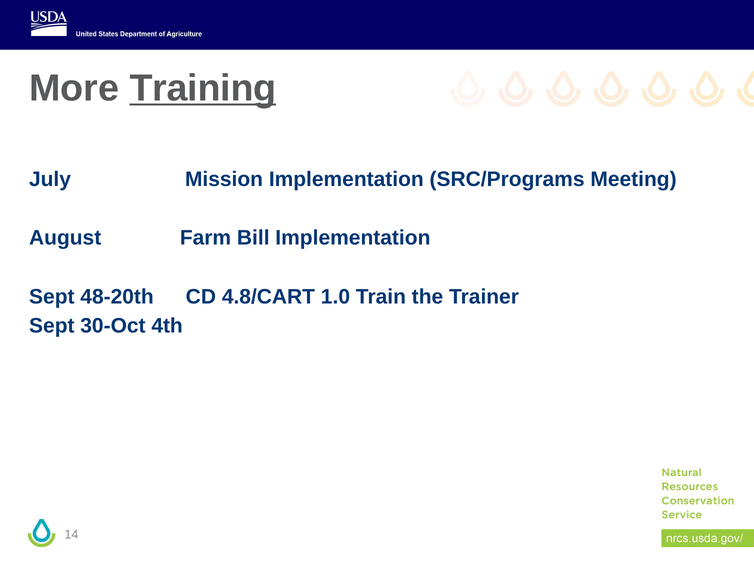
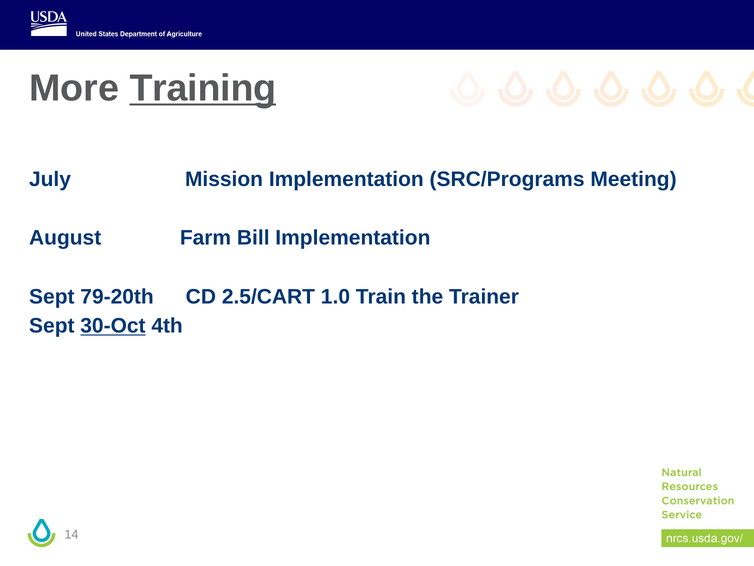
48-20th: 48-20th -> 79-20th (117, 296)
4.8/CART: 4.8/CART -> 2.5/CART (268, 296)
30-Oct underline: none -> present (113, 326)
